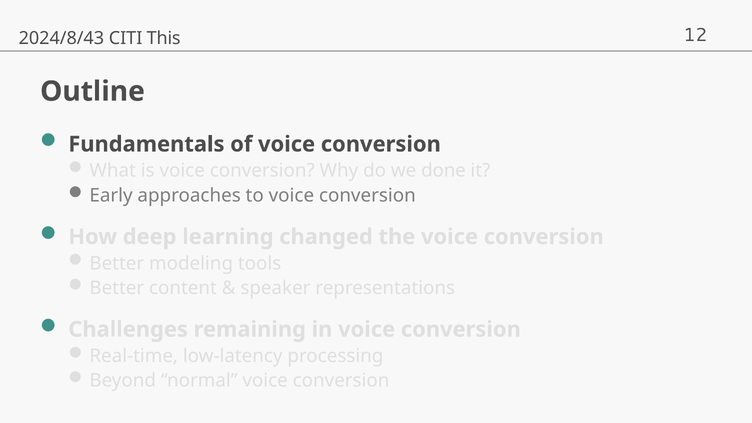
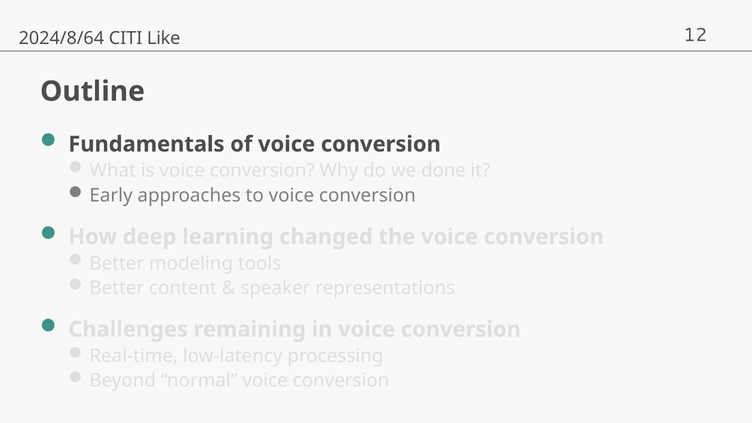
2024/8/43: 2024/8/43 -> 2024/8/64 (61, 39)
This: This -> Like (164, 39)
